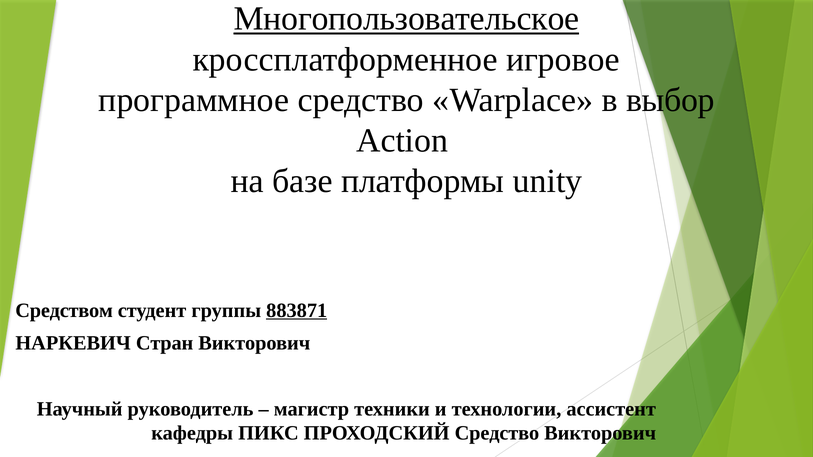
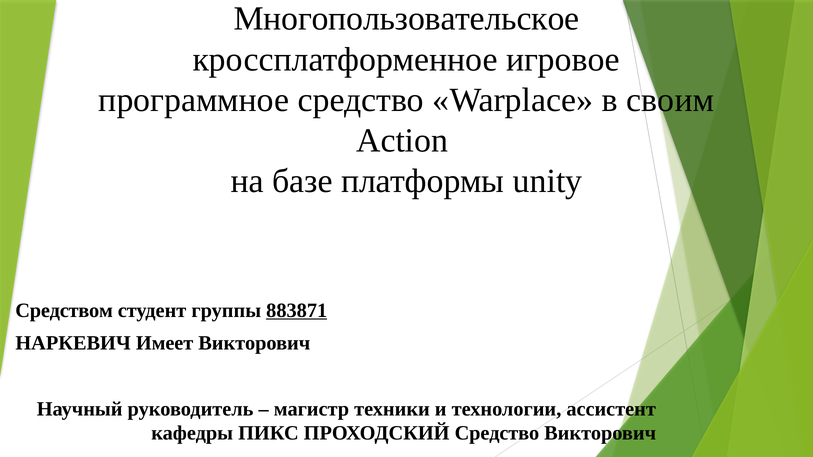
Многопользовательское underline: present -> none (406, 19)
выбор: выбор -> своим (670, 100)
Стран: Стран -> Имеет (165, 343)
